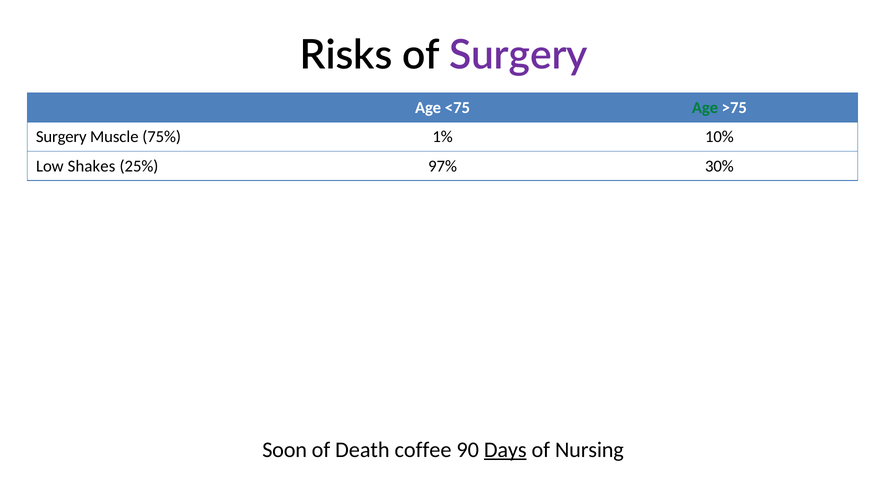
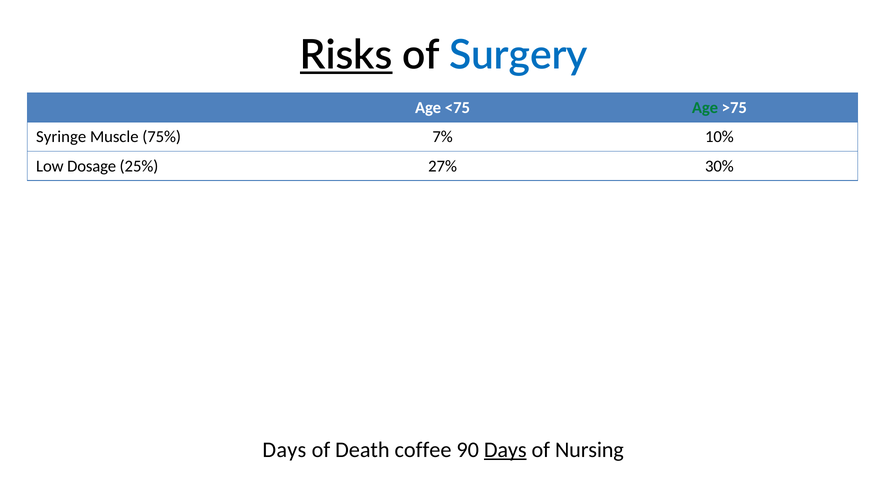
Risks underline: none -> present (346, 55)
Surgery colour: purple -> blue (518, 55)
Surgery: Surgery -> Syringe (61, 137)
1%: 1% -> 7% (443, 137)
Shakes: Shakes -> Dosage (92, 166)
97%: 97% -> 27% (443, 166)
Soon: Soon -> Days (284, 449)
